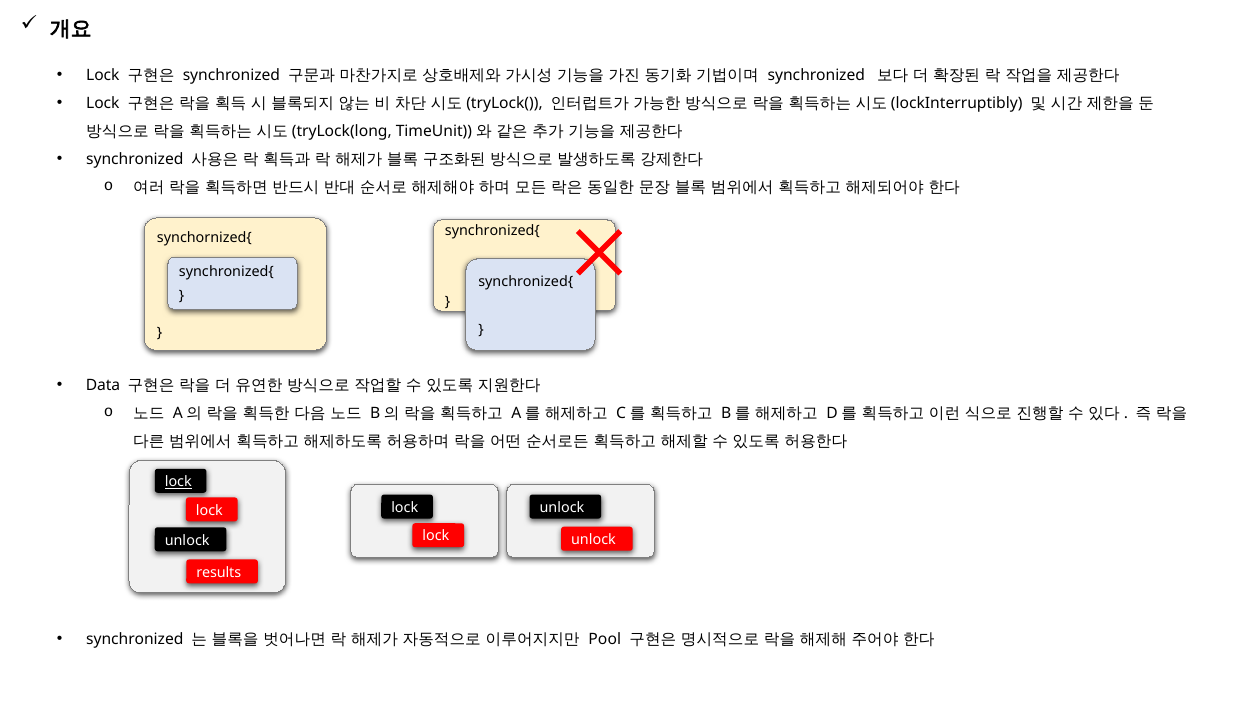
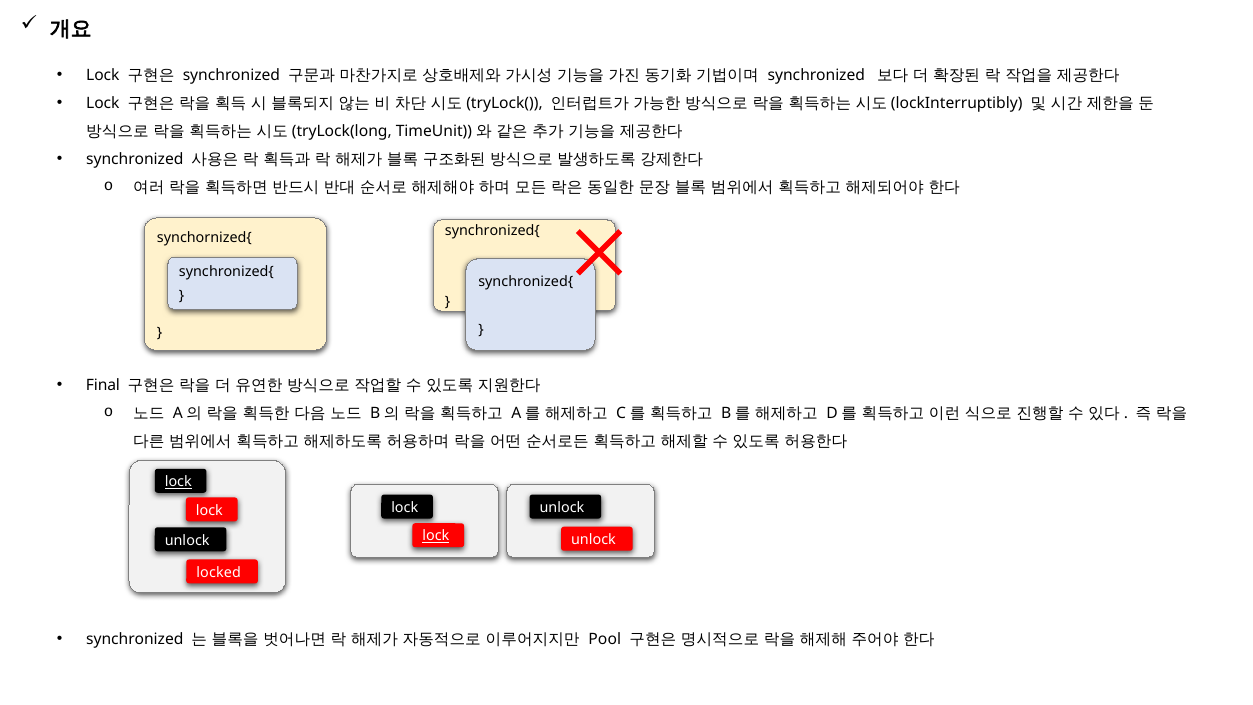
Data: Data -> Final (103, 385)
lock underline: none -> present (436, 536)
results: results -> locked (219, 572)
